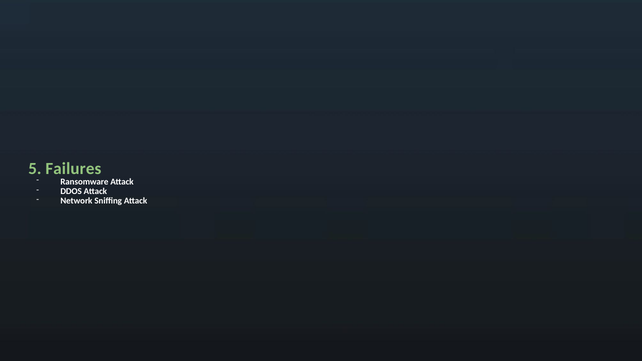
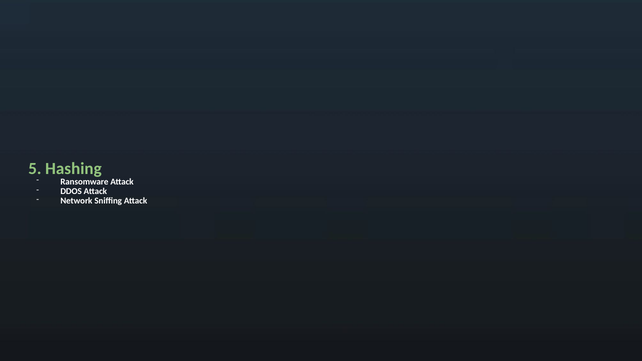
Failures: Failures -> Hashing (73, 169)
